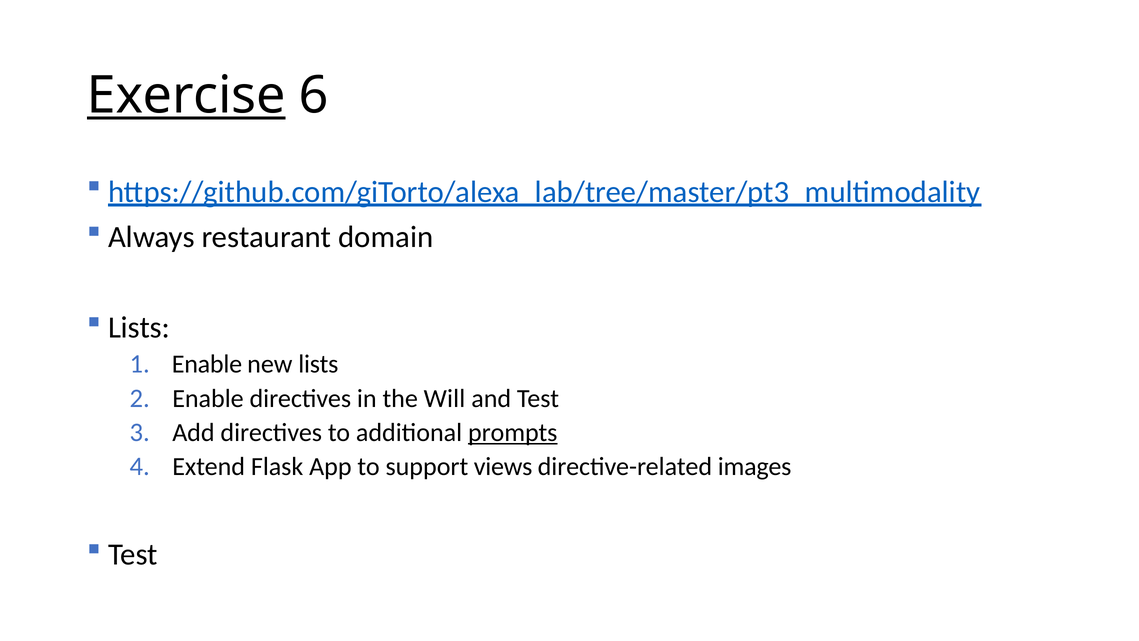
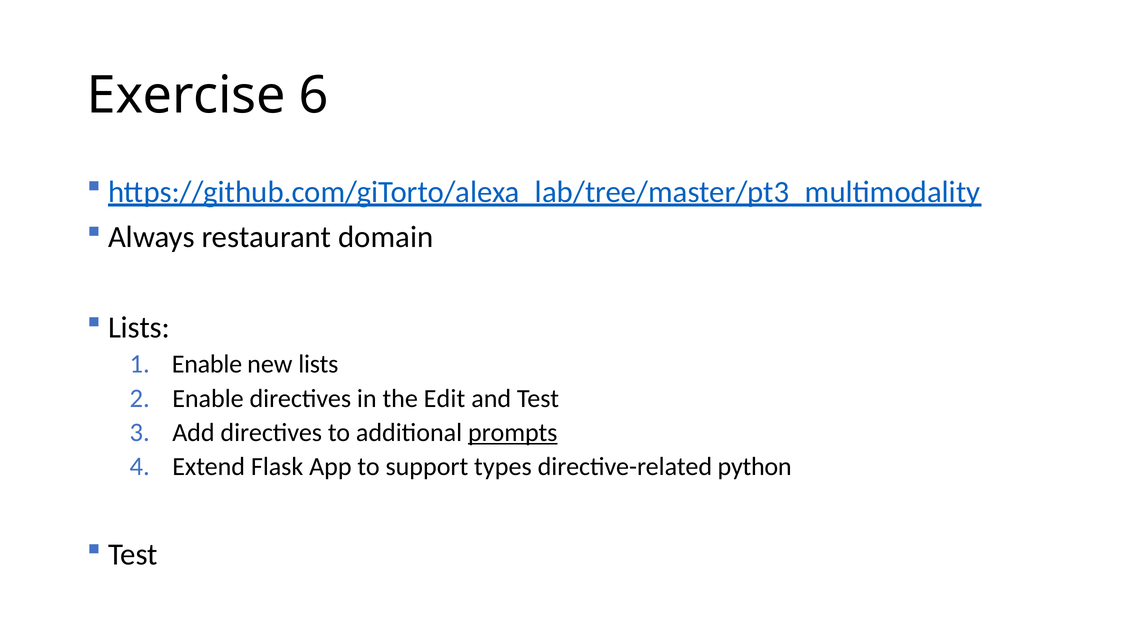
Exercise underline: present -> none (186, 96)
Will: Will -> Edit (444, 398)
views: views -> types (503, 466)
images: images -> python (755, 466)
